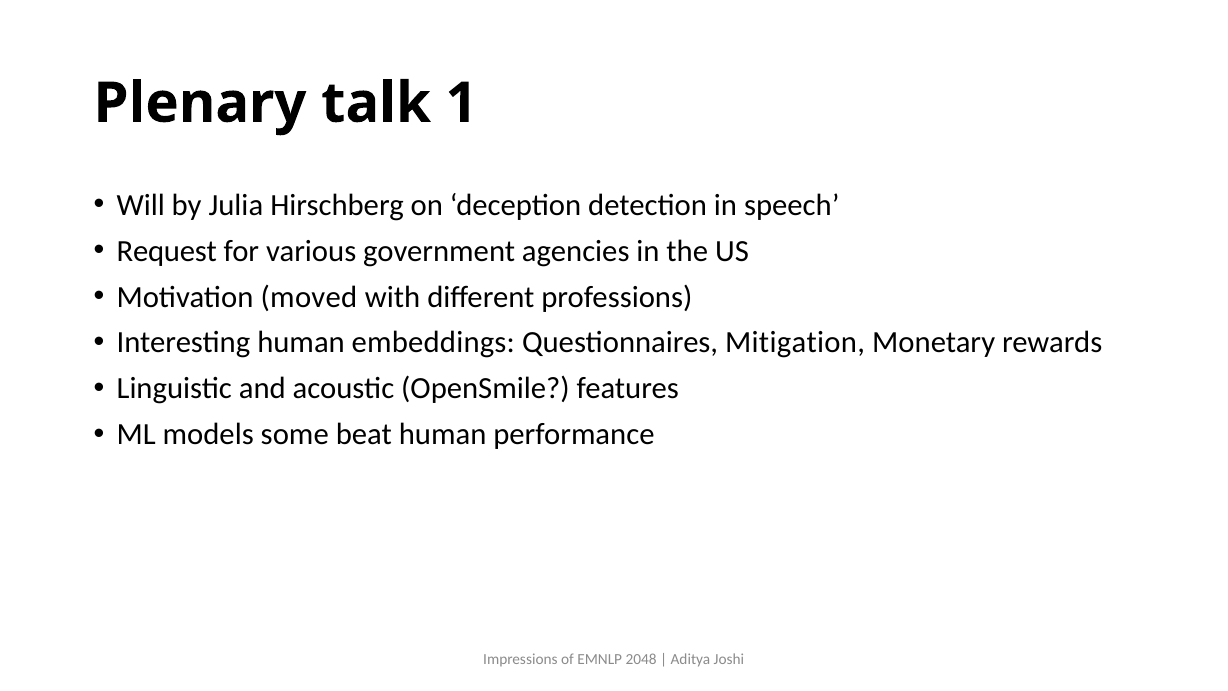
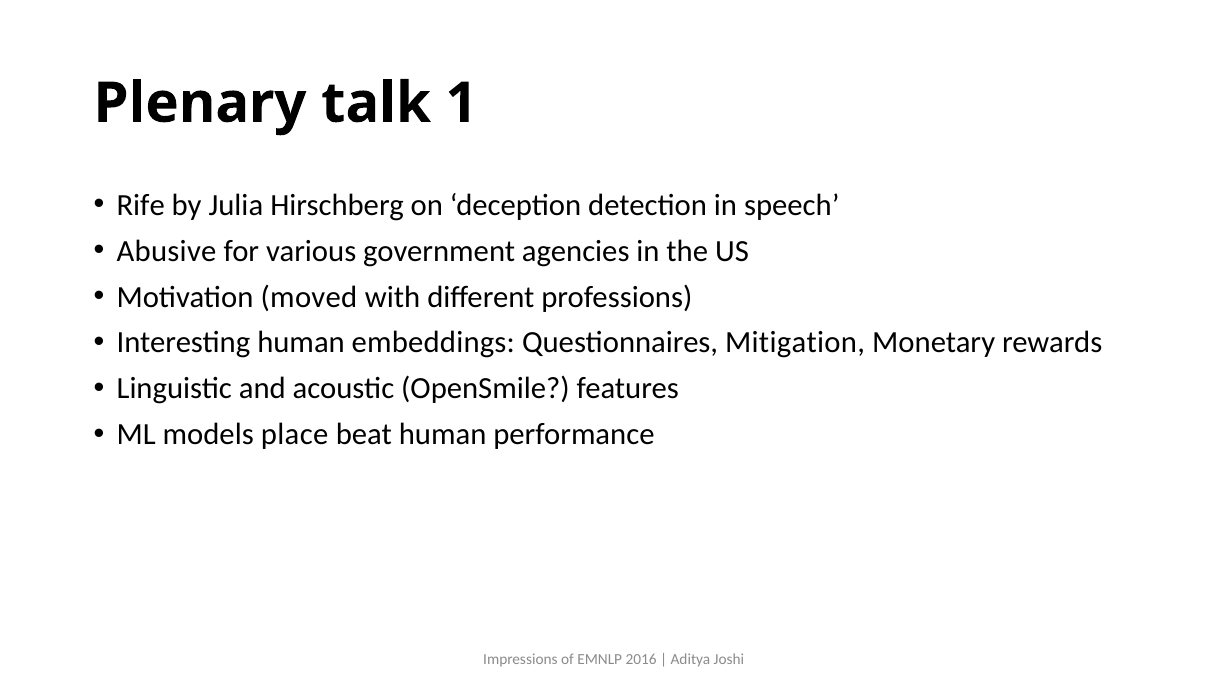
Will: Will -> Rife (141, 205)
Request: Request -> Abusive (167, 251)
some: some -> place (295, 435)
2048: 2048 -> 2016 (641, 660)
